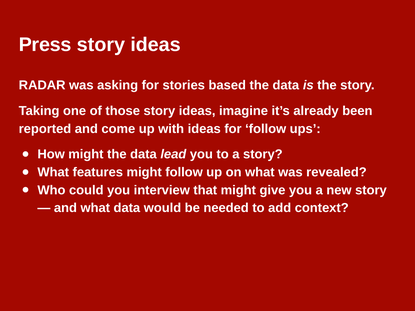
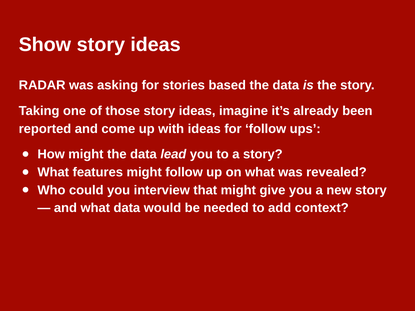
Press: Press -> Show (45, 45)
